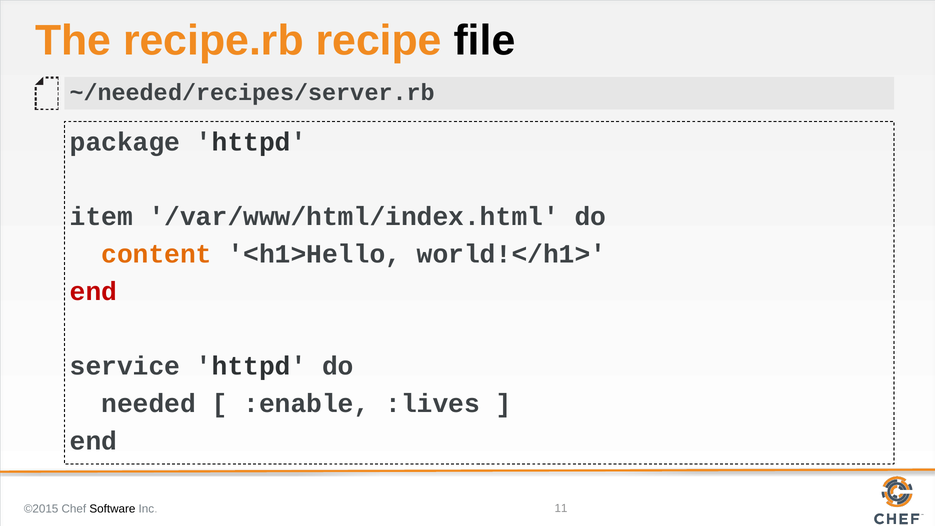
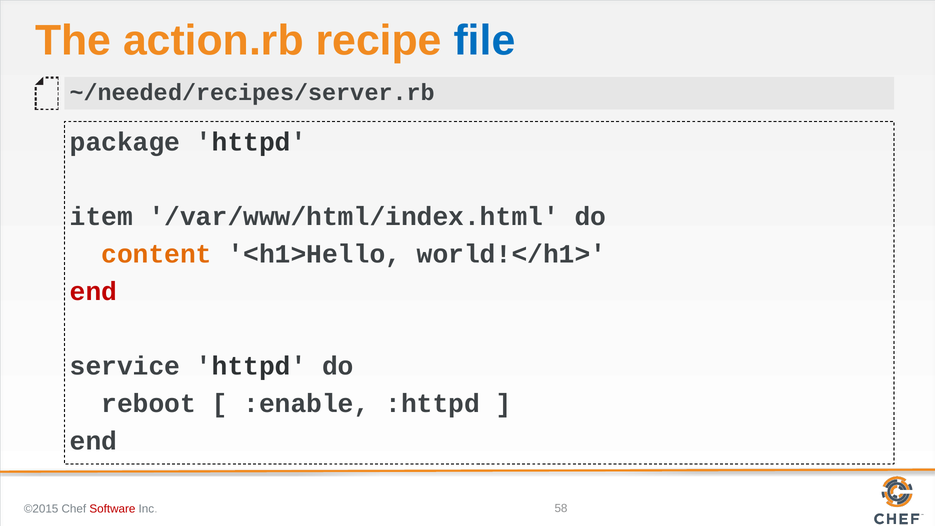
recipe.rb: recipe.rb -> action.rb (213, 40)
file colour: black -> blue (484, 40)
needed: needed -> reboot (149, 404)
:lives: :lives -> :httpd (433, 404)
Software colour: black -> red (112, 509)
11: 11 -> 58 (561, 508)
